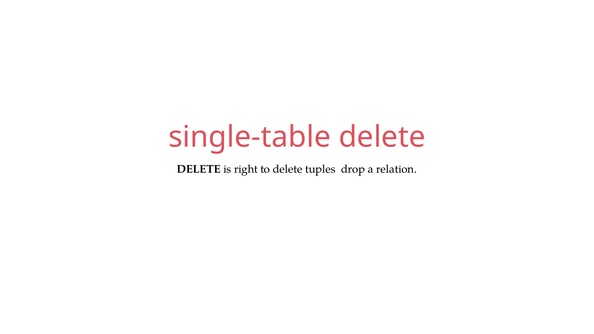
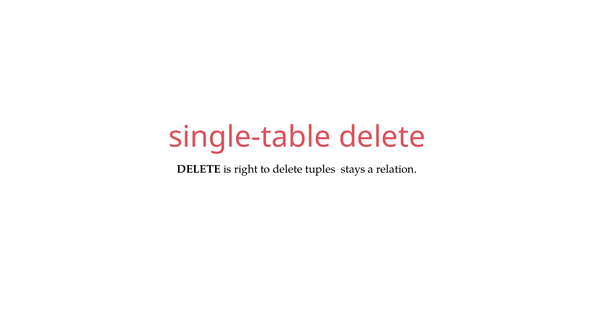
drop: drop -> stays (353, 169)
